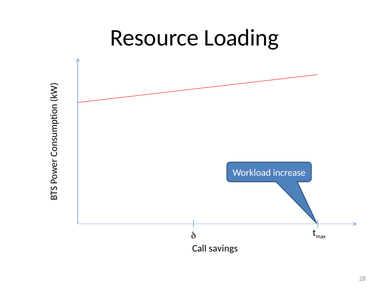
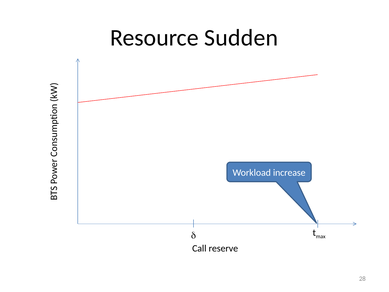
Loading: Loading -> Sudden (241, 38)
savings: savings -> reserve (223, 248)
